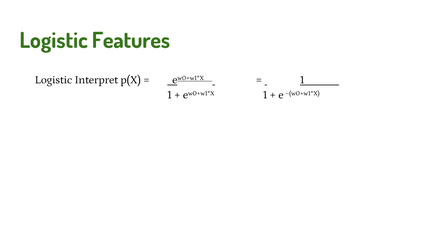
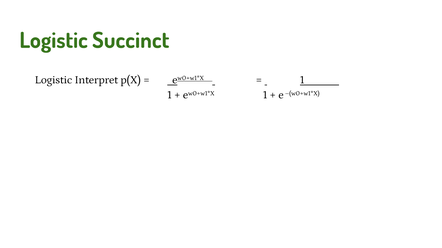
Features: Features -> Succinct (131, 41)
